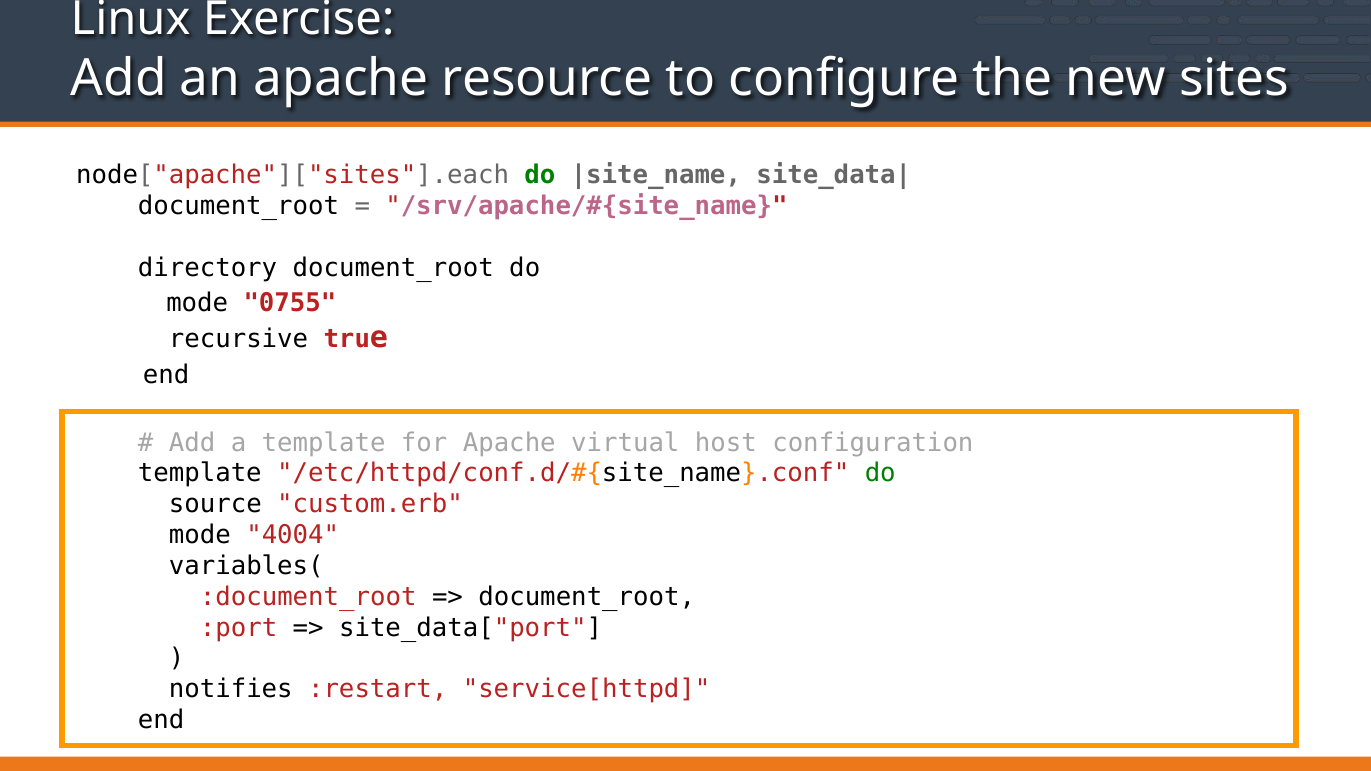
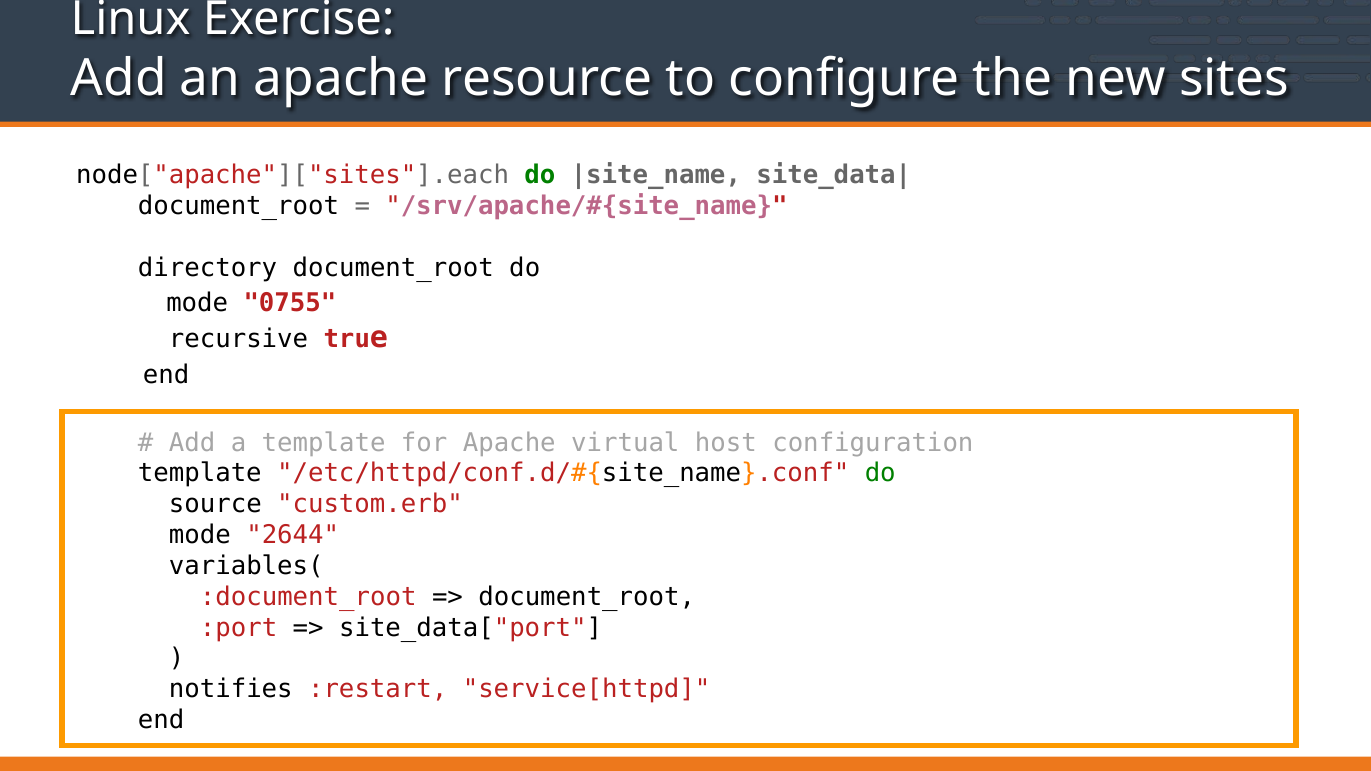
4004: 4004 -> 2644 (293, 535)
